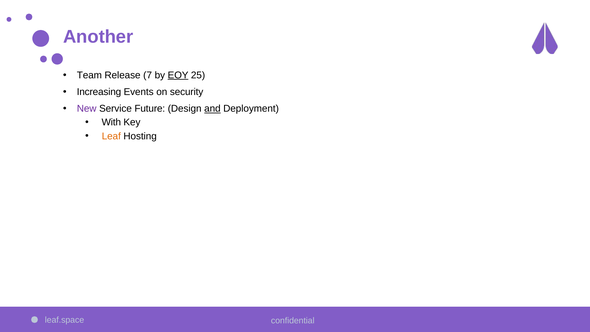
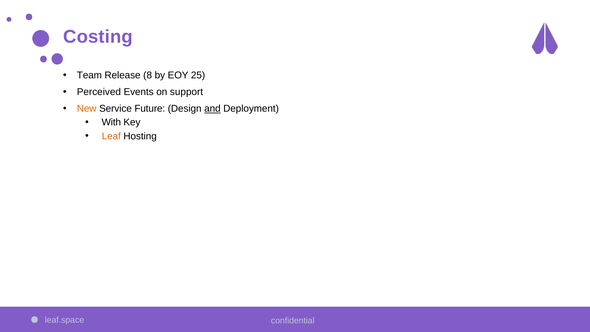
Another: Another -> Costing (98, 37)
7: 7 -> 8 (148, 75)
EOY underline: present -> none (178, 75)
Increasing: Increasing -> Perceived (99, 92)
security: security -> support (187, 92)
New colour: purple -> orange (87, 109)
